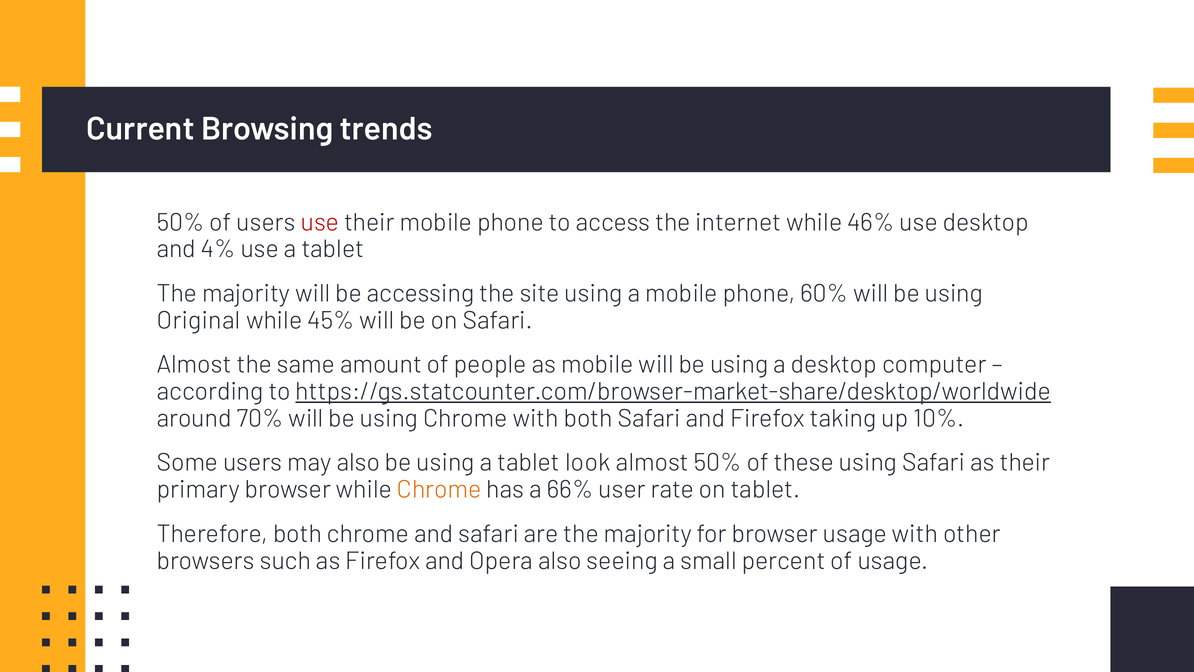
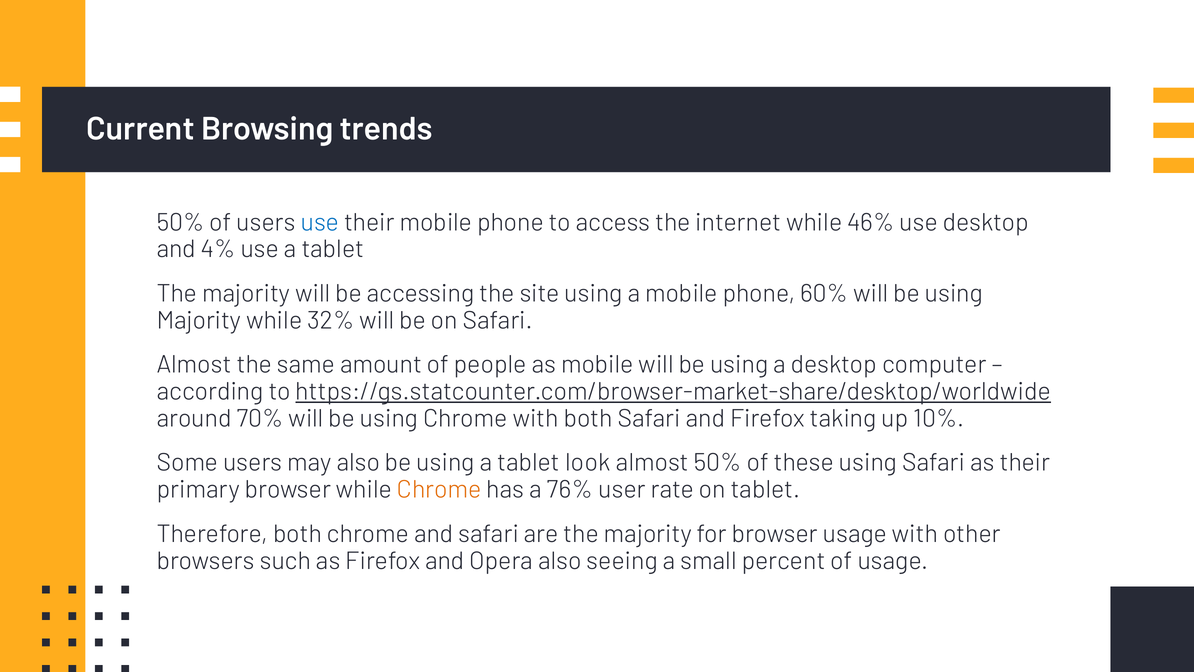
use colour: red -> blue (320, 222)
Original: Original -> Majority (199, 320)
45%: 45% -> 32% (331, 320)
66%: 66% -> 76% (570, 489)
